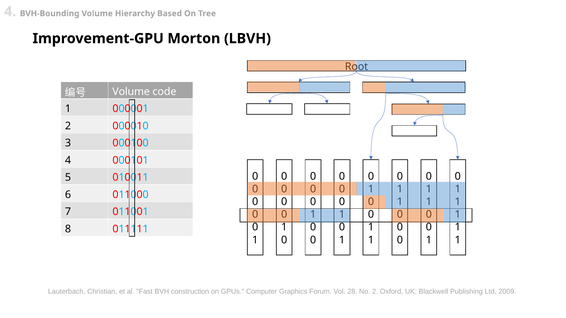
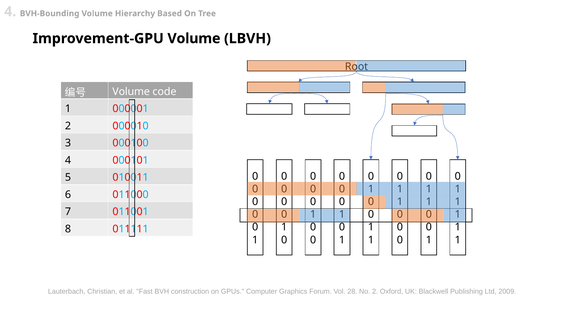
Improvement-GPU Morton: Morton -> Volume (194, 39)
